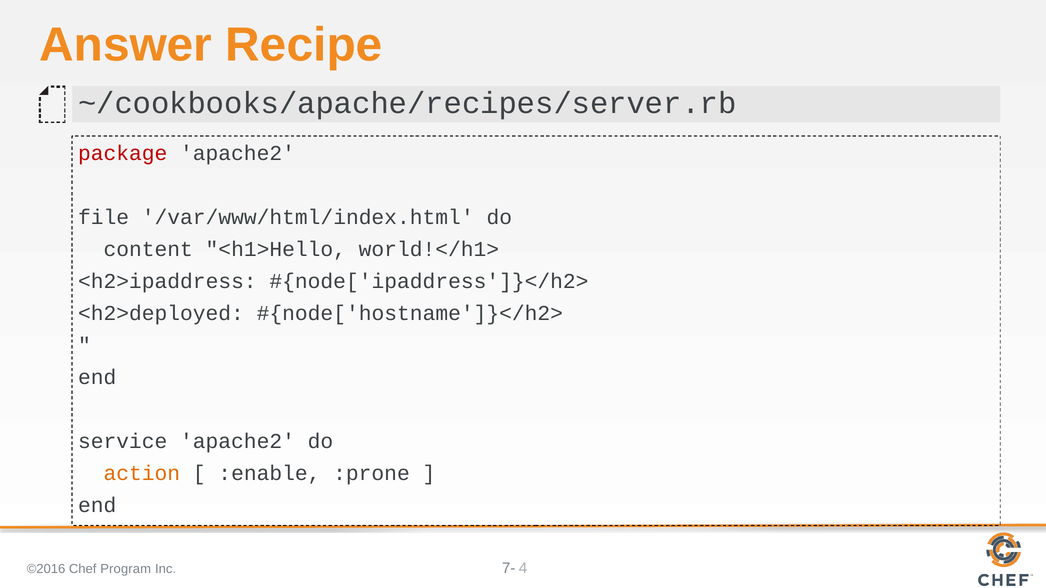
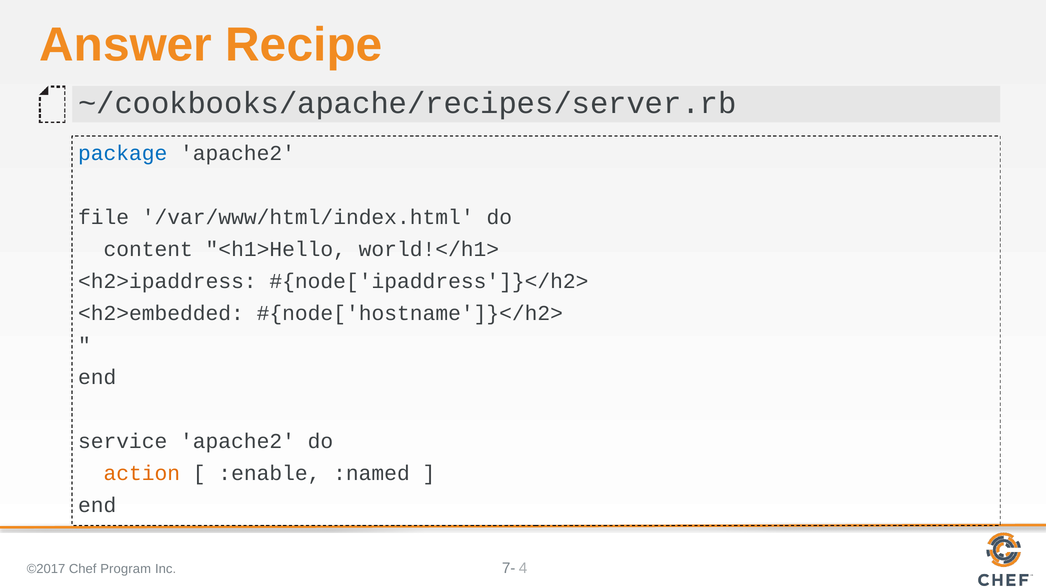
package colour: red -> blue (123, 153)
<h2>deployed: <h2>deployed -> <h2>embedded (161, 313)
:prone: :prone -> :named (371, 473)
©2016: ©2016 -> ©2017 (46, 569)
